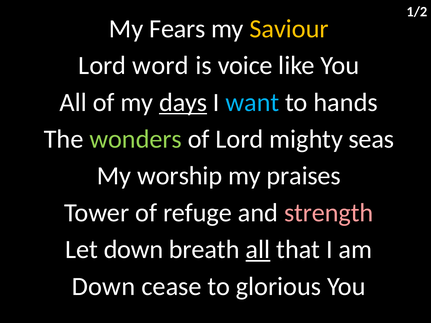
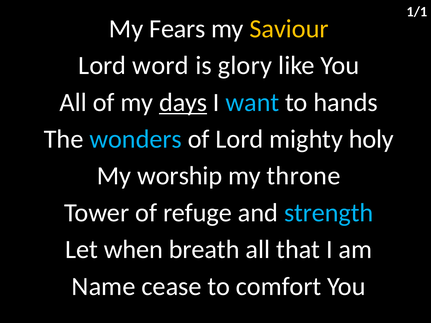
1/2: 1/2 -> 1/1 (417, 12)
voice: voice -> glory (245, 66)
wonders colour: light green -> light blue (136, 139)
seas: seas -> holy (371, 139)
praises: praises -> throne (304, 176)
strength colour: pink -> light blue (329, 213)
Let down: down -> when (133, 250)
all underline: present -> none (258, 250)
Down: Down -> Name (104, 287)
glorious: glorious -> comfort (279, 287)
